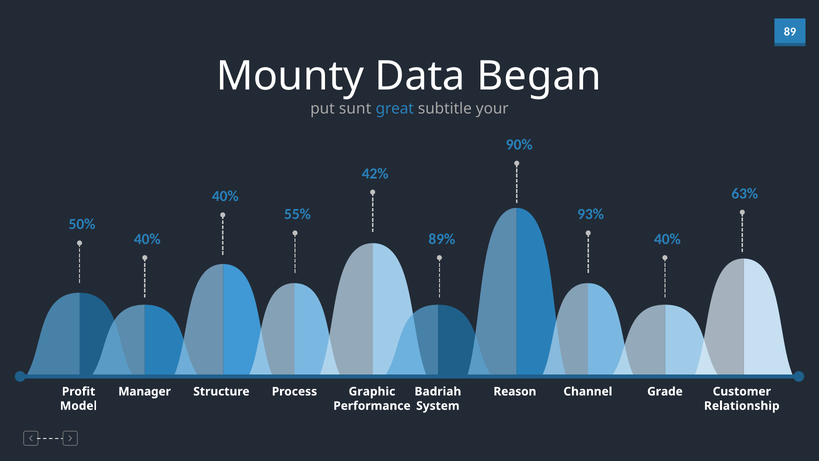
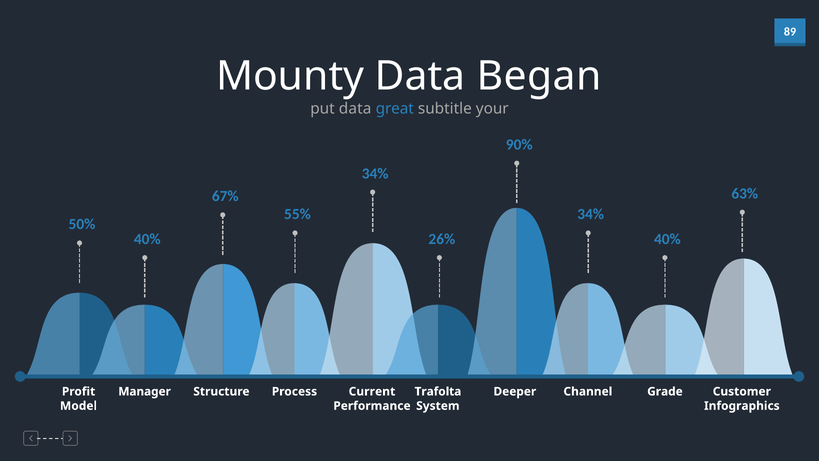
put sunt: sunt -> data (355, 108)
42%: 42% -> 34% (375, 173)
40%: 40% -> 67% (225, 196)
93%: 93% -> 34% (591, 214)
89%: 89% -> 26% (442, 239)
Badriah: Badriah -> Trafolta (438, 391)
Graphic: Graphic -> Current (372, 391)
Reason: Reason -> Deeper (515, 391)
Relationship: Relationship -> Infographics (742, 406)
